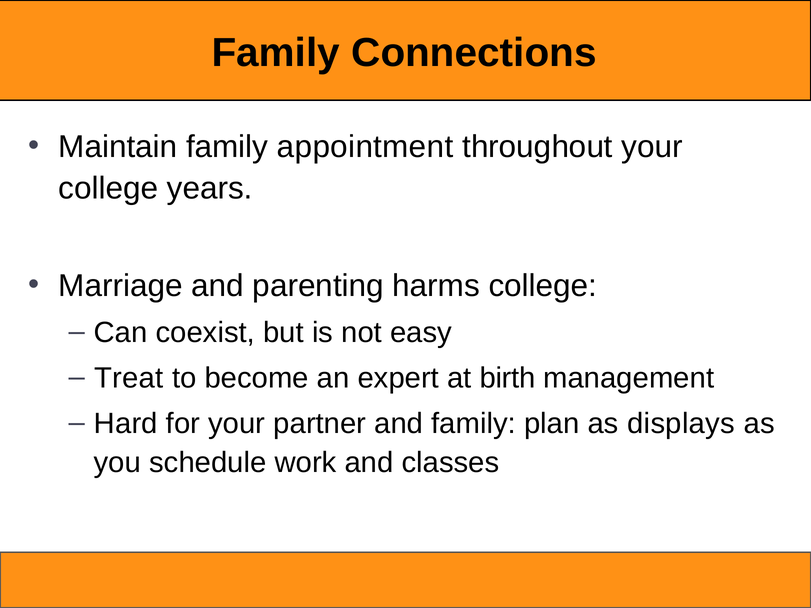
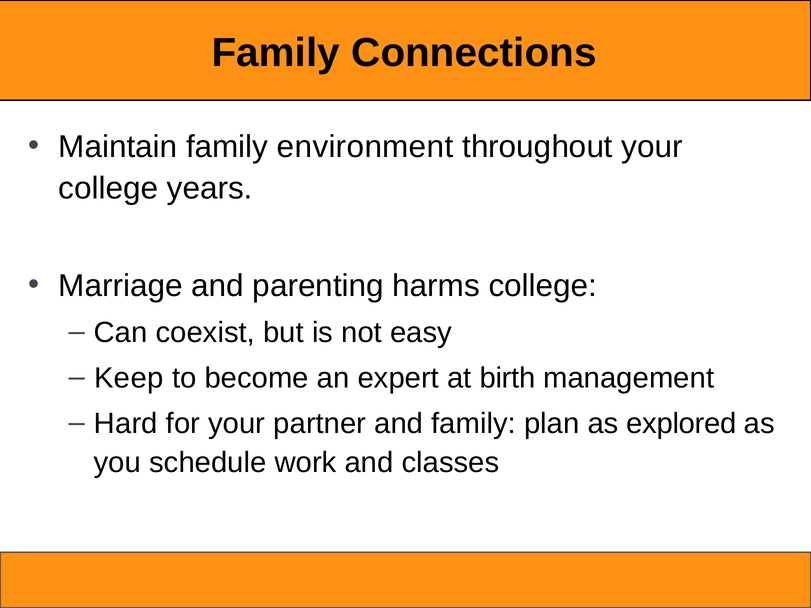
appointment: appointment -> environment (365, 147)
Treat: Treat -> Keep (129, 378)
displays: displays -> explored (681, 424)
